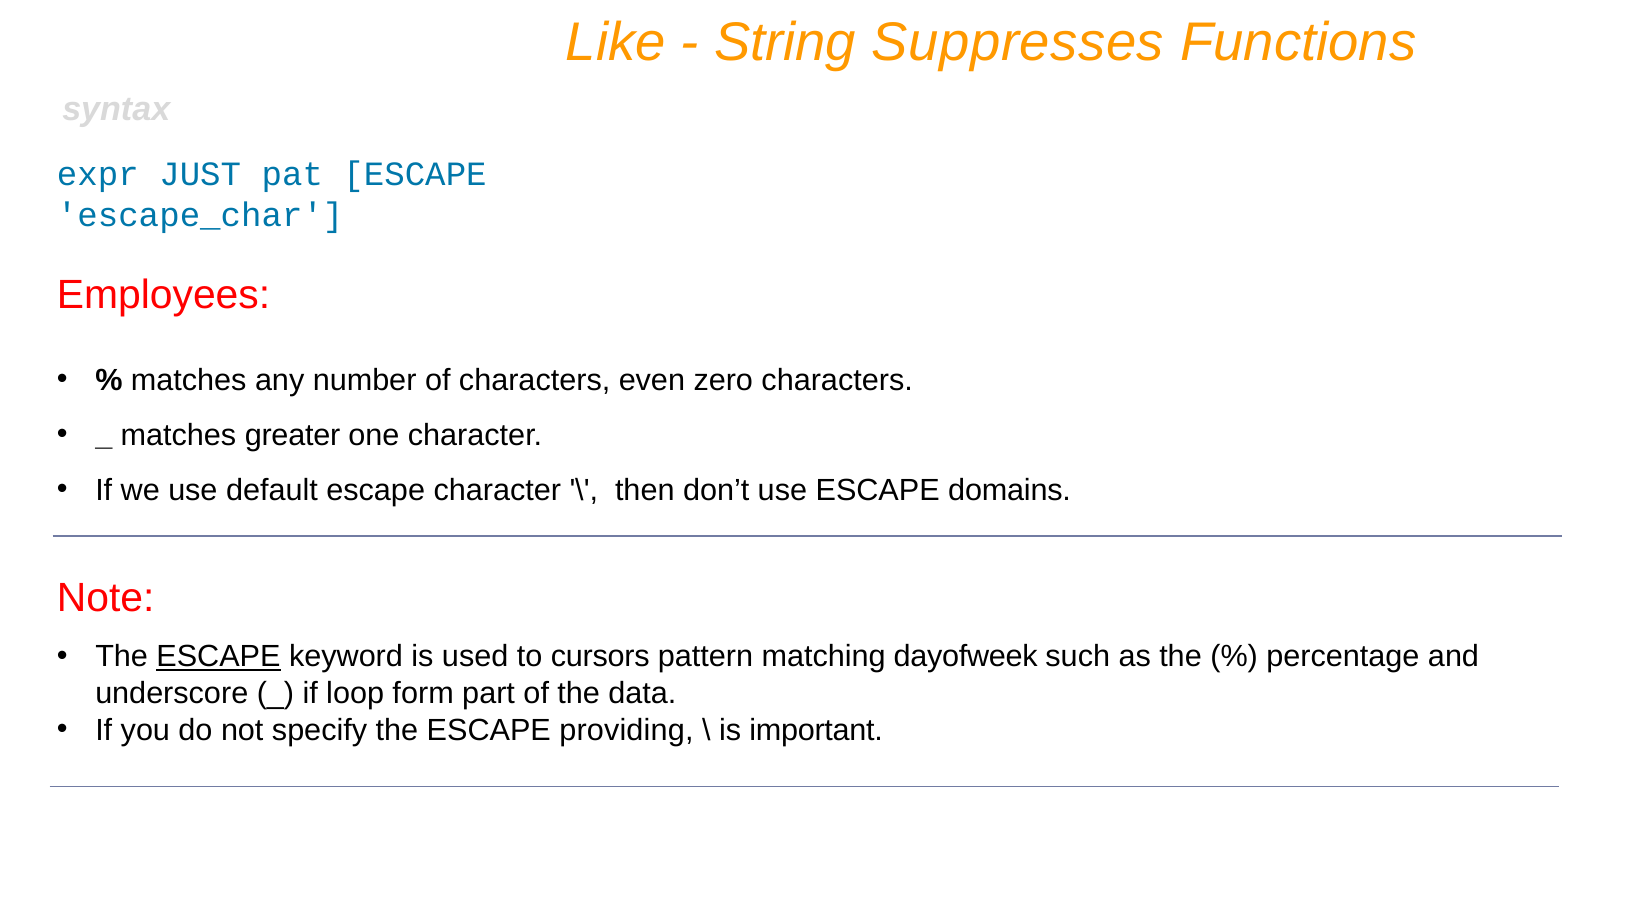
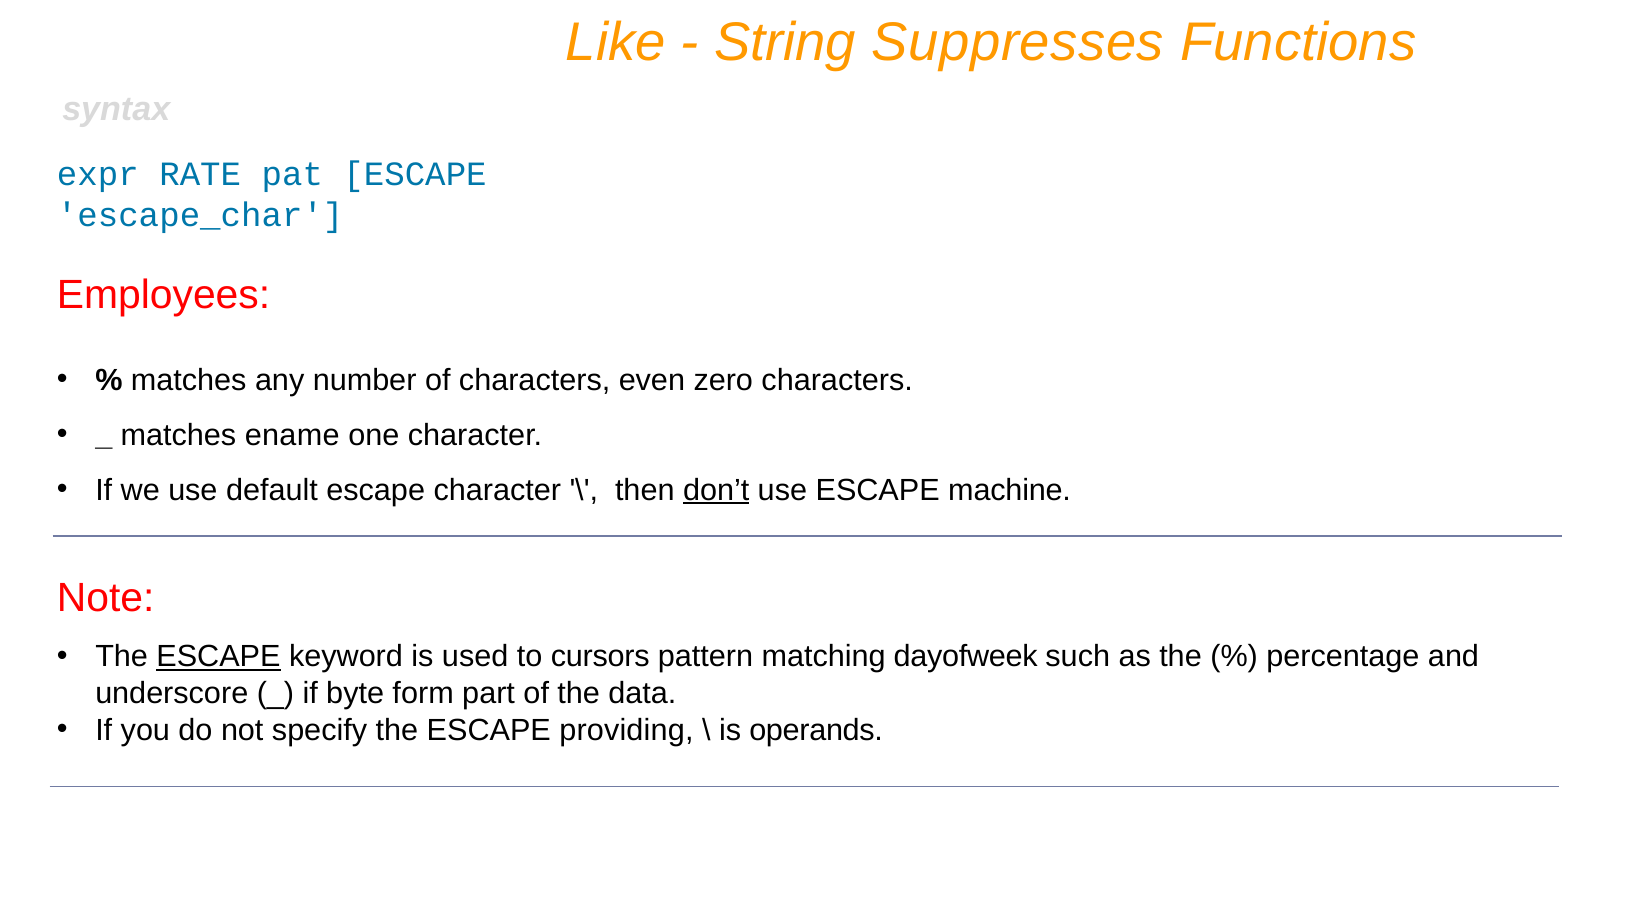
JUST: JUST -> RATE (200, 174)
greater: greater -> ename (292, 435)
don’t underline: none -> present (716, 490)
domains: domains -> machine (1010, 490)
loop: loop -> byte (355, 694)
important: important -> operands (816, 731)
